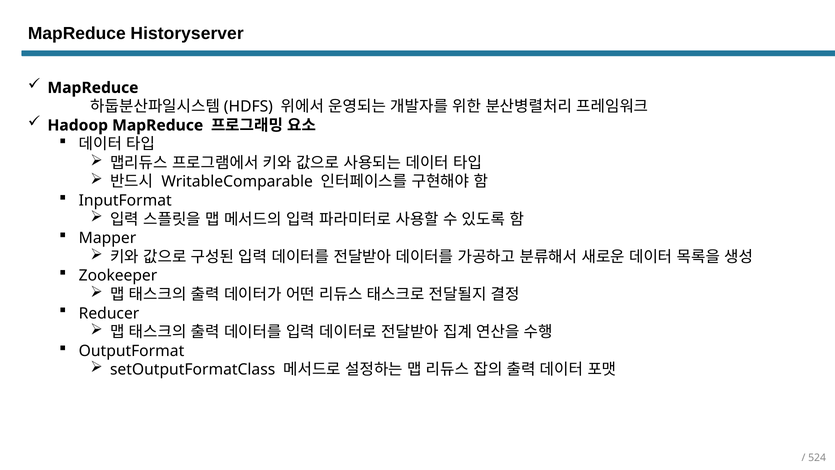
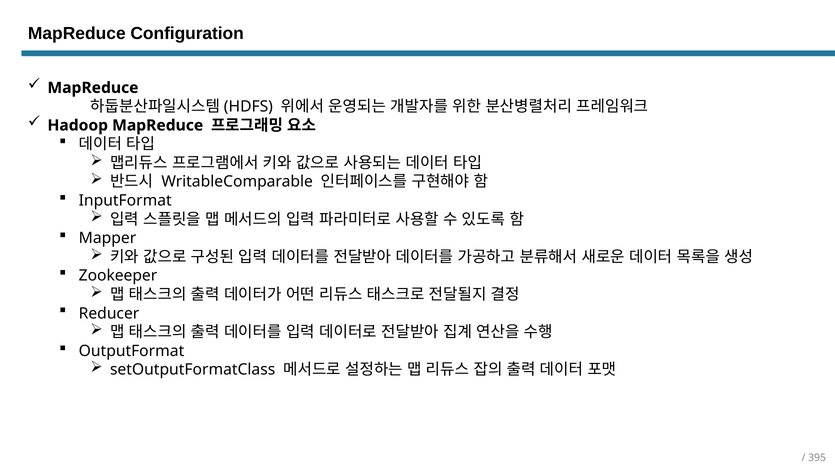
Historyserver: Historyserver -> Configuration (187, 33)
524: 524 -> 395 (817, 458)
